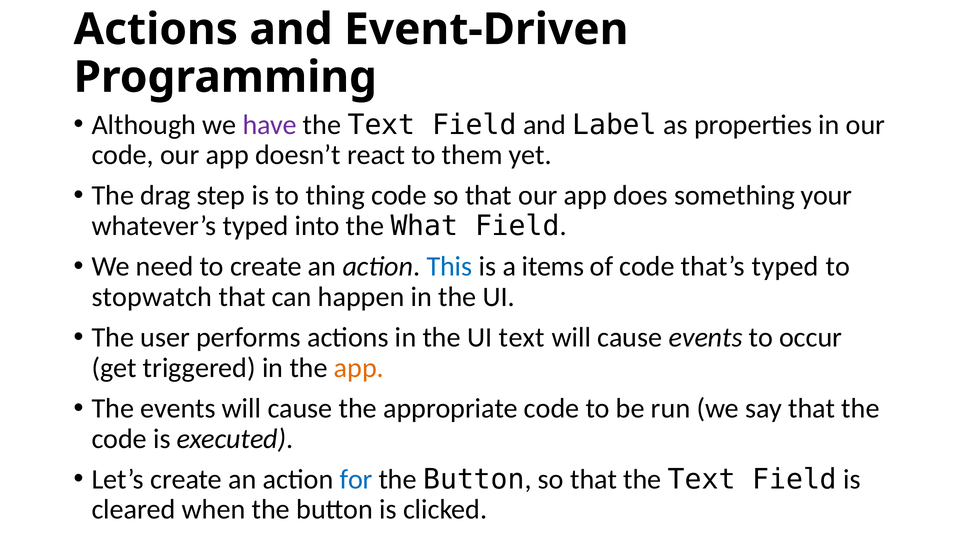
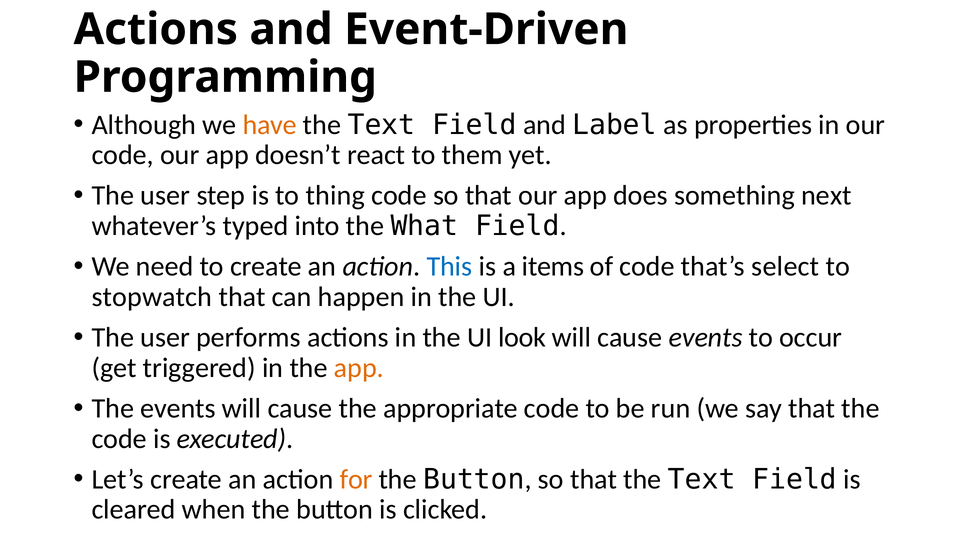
have colour: purple -> orange (270, 125)
drag: drag -> user (165, 196)
your: your -> next (826, 196)
that’s typed: typed -> select (785, 266)
UI text: text -> look (522, 337)
for colour: blue -> orange (356, 479)
